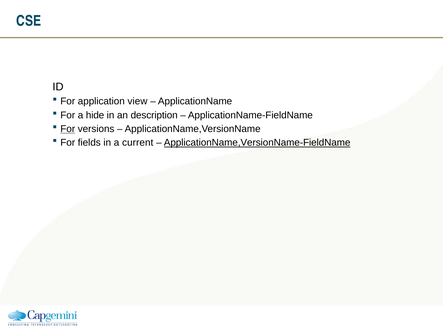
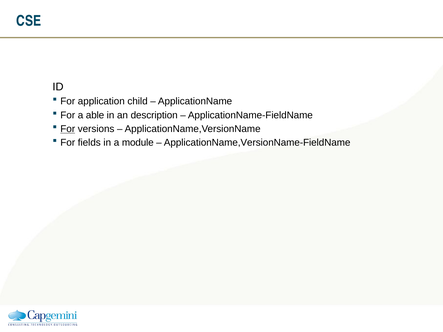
view: view -> child (138, 101)
hide: hide -> able (95, 115)
current: current -> module (138, 143)
ApplicationName,VersionName-FieldName underline: present -> none (257, 143)
